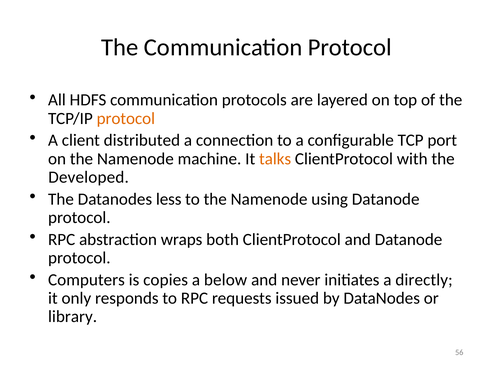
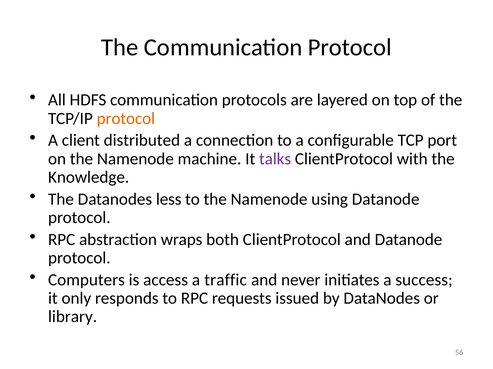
talks colour: orange -> purple (275, 159)
Developed: Developed -> Knowledge (89, 178)
copies: copies -> access (166, 280)
below: below -> traffic (226, 280)
directly: directly -> success (424, 280)
